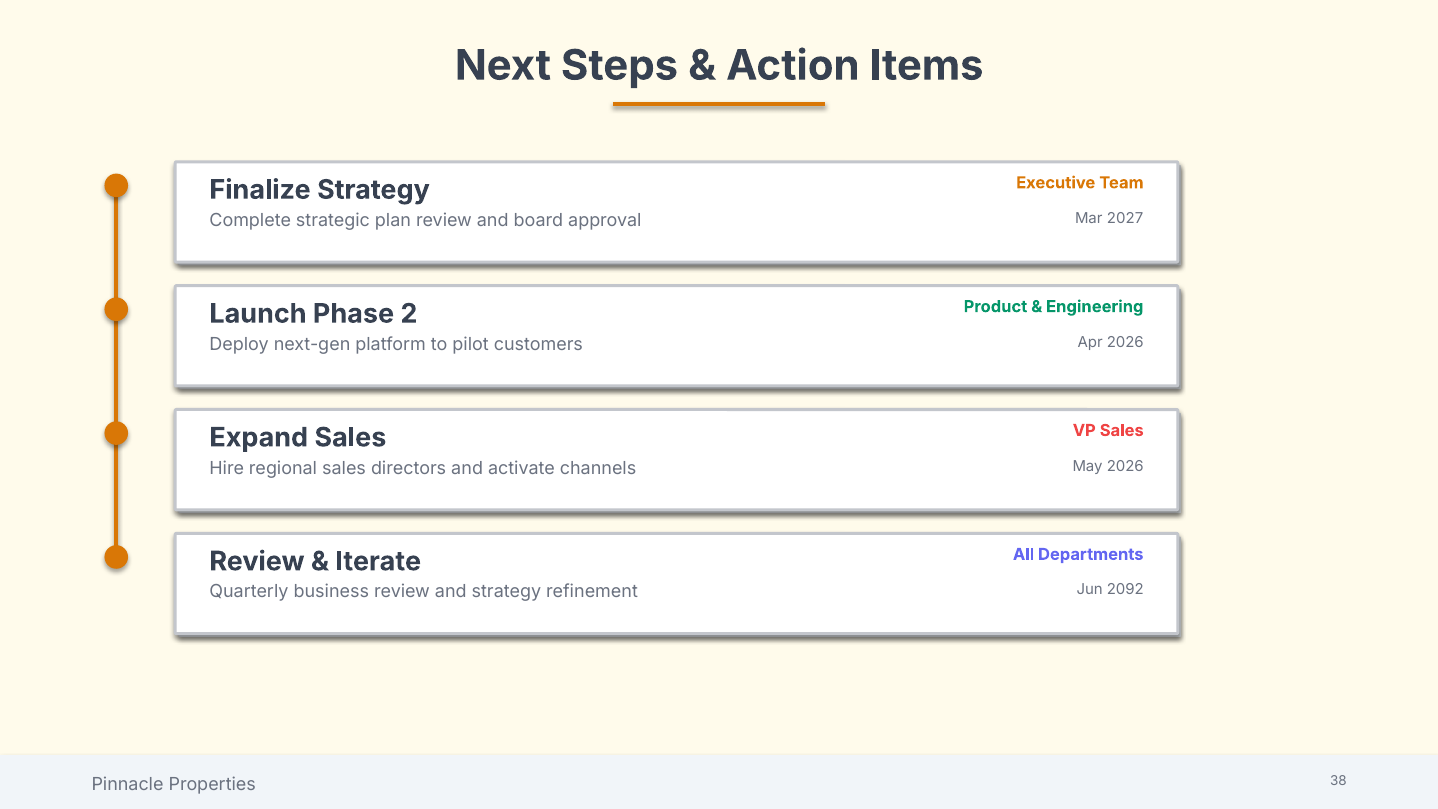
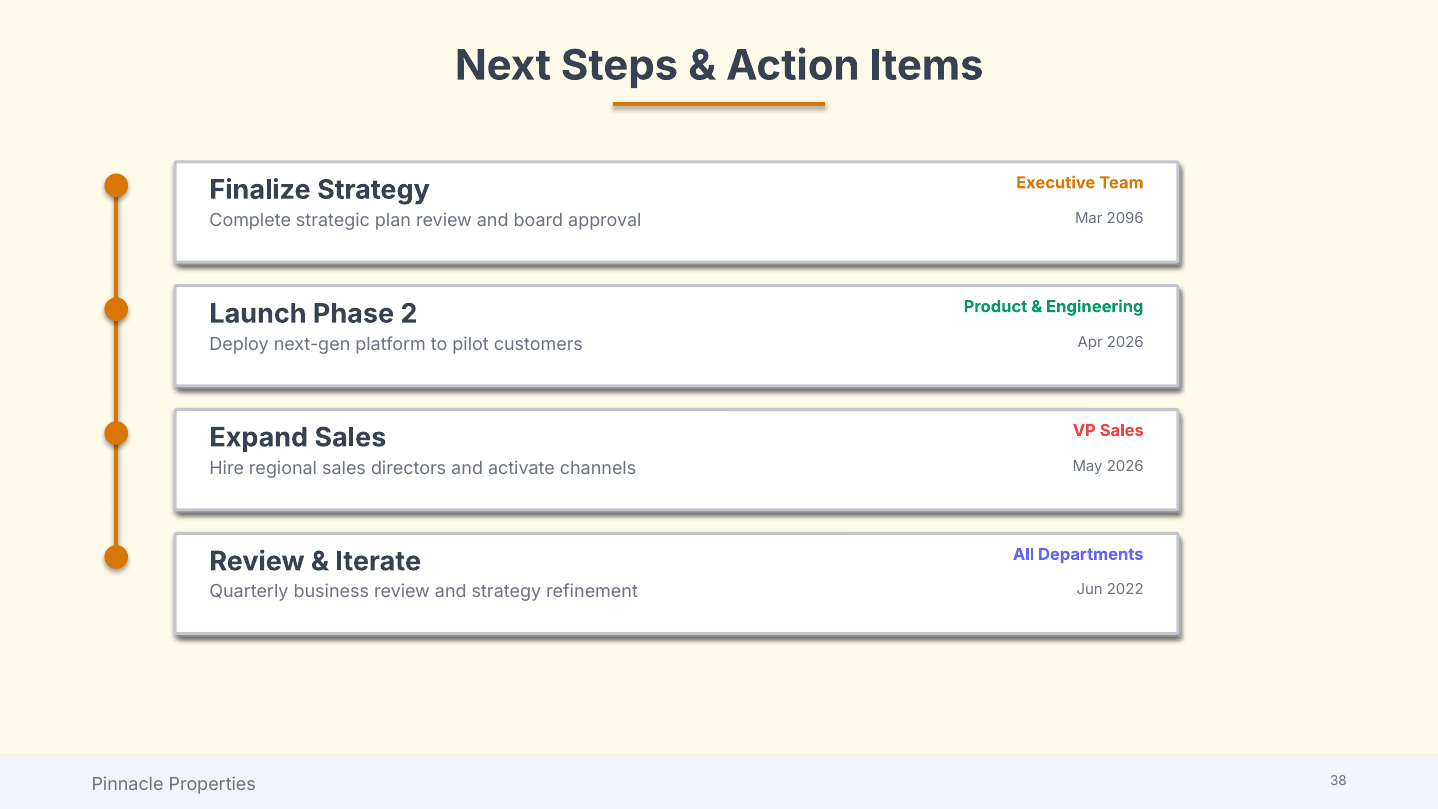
2027: 2027 -> 2096 (1125, 218)
2092: 2092 -> 2022 (1125, 590)
